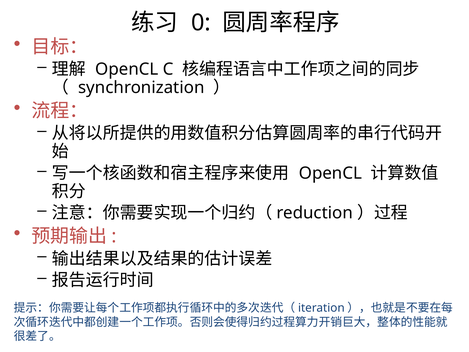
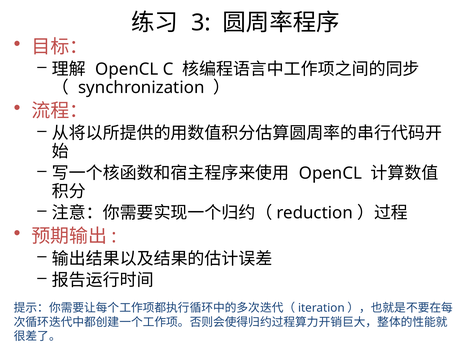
0: 0 -> 3 (201, 23)
